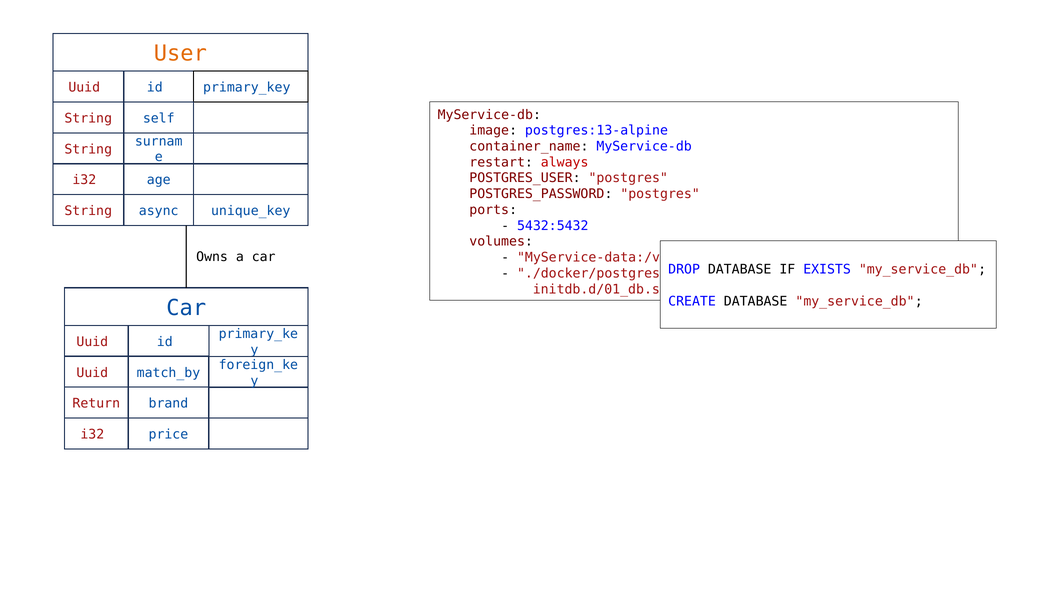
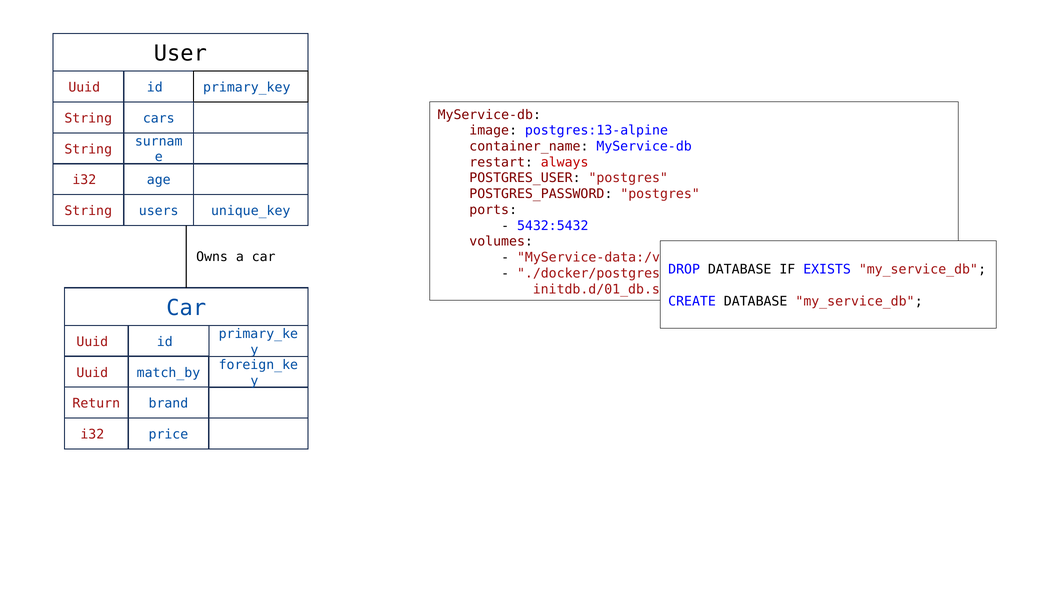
User colour: orange -> black (180, 54)
self: self -> cars (159, 118)
async: async -> users (159, 211)
